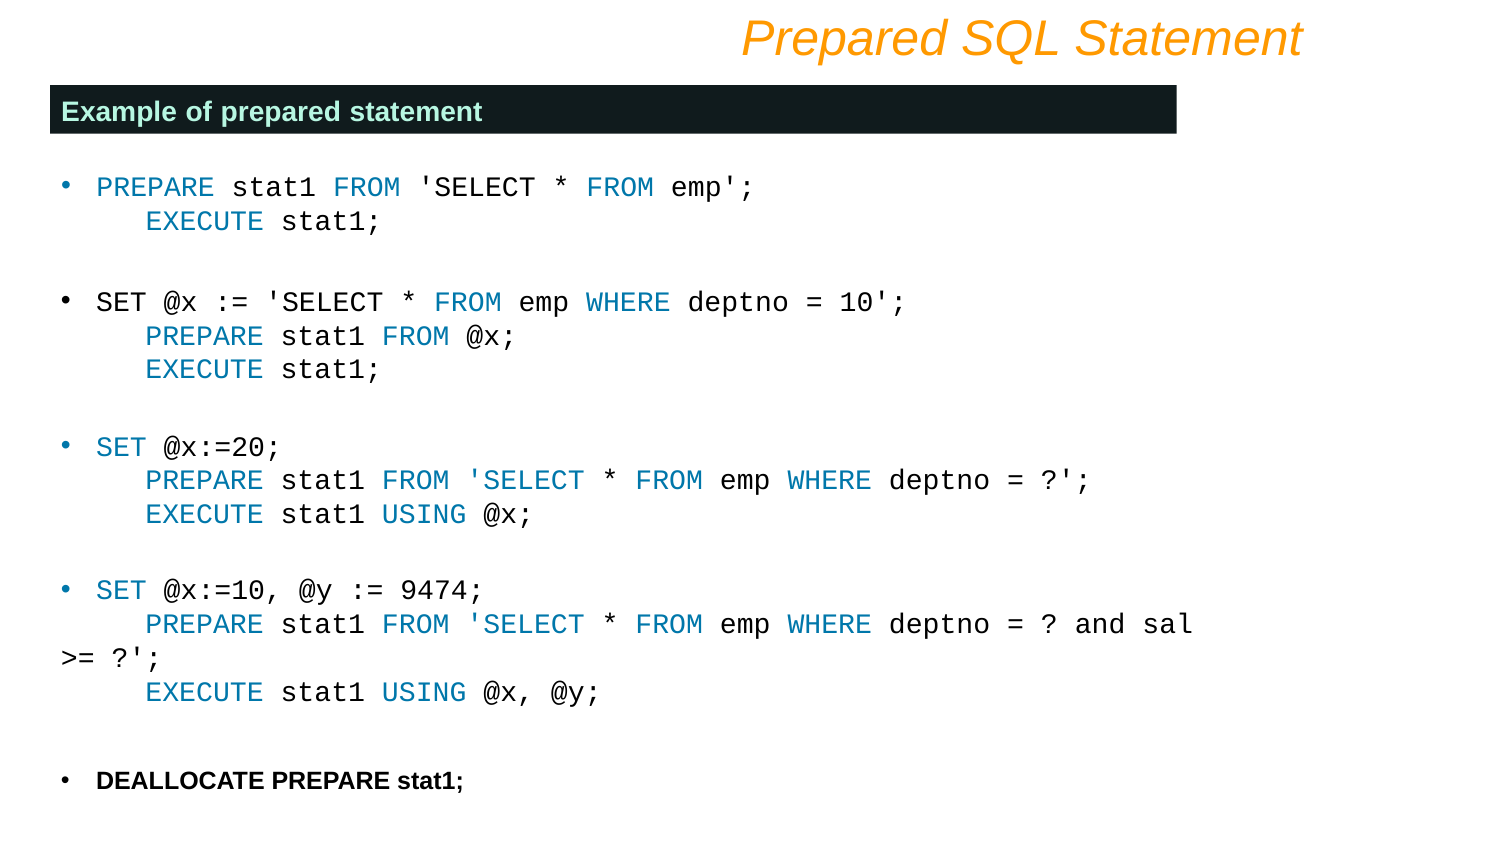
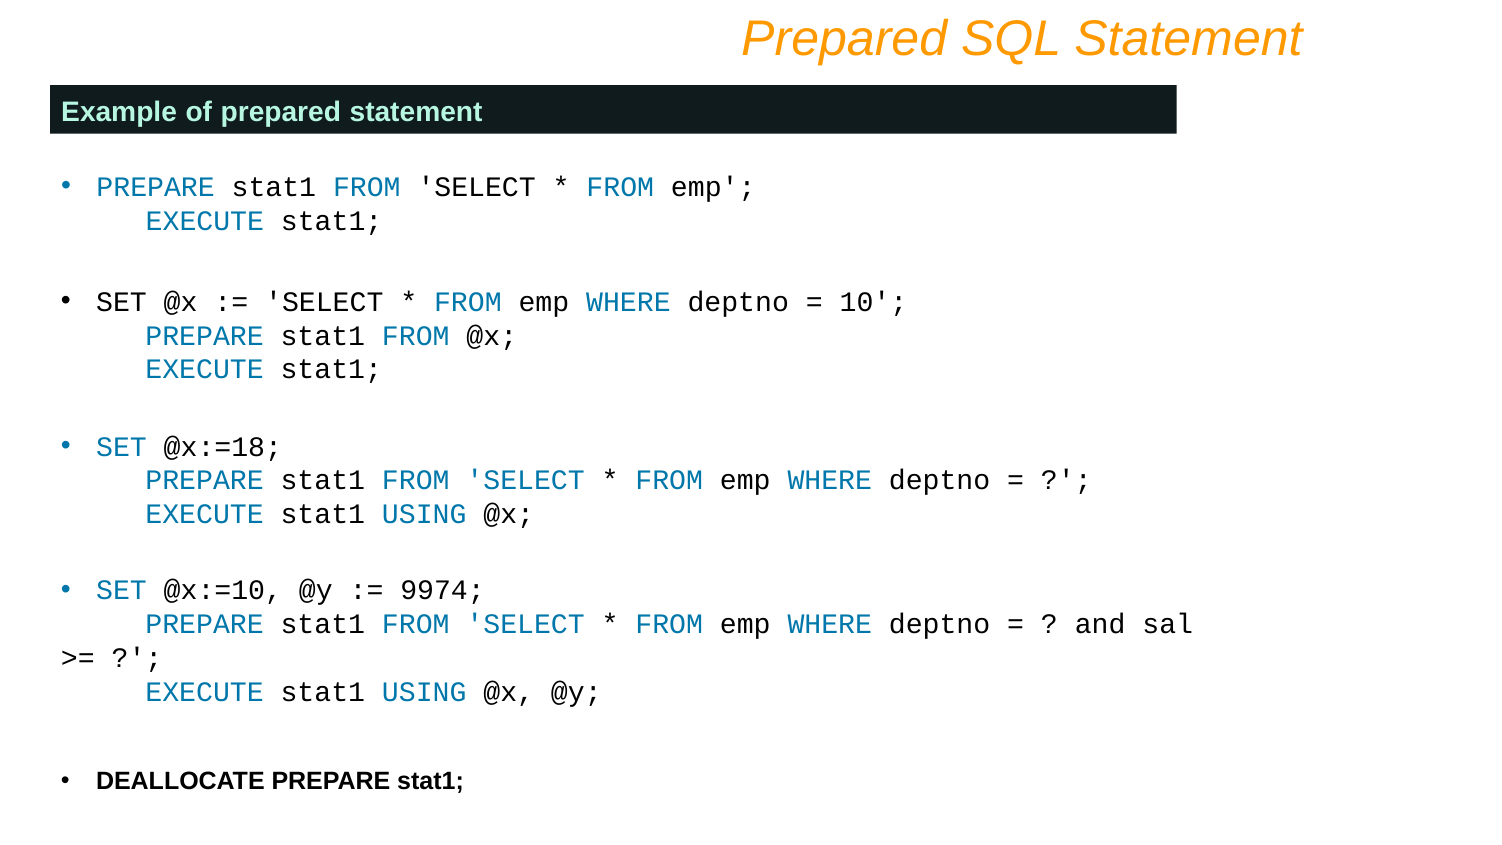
@x:=20: @x:=20 -> @x:=18 (223, 447)
9474: 9474 -> 9974 (443, 590)
